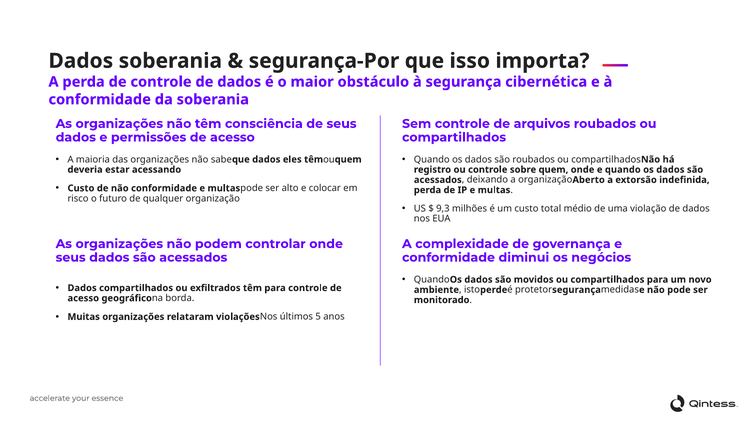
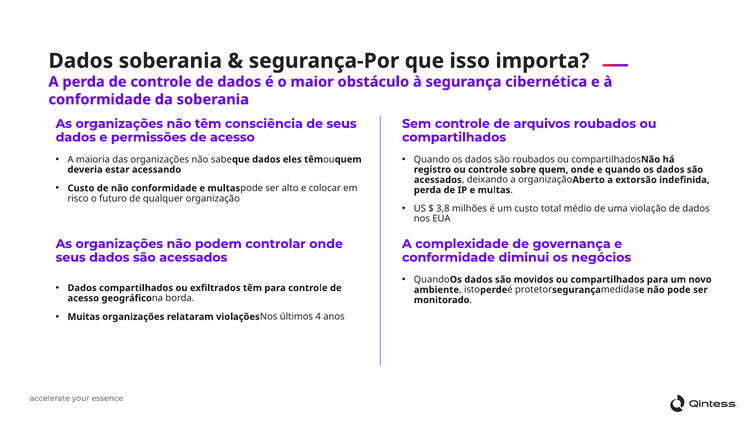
9,3: 9,3 -> 3,8 (443, 209)
5: 5 -> 4 (318, 317)
